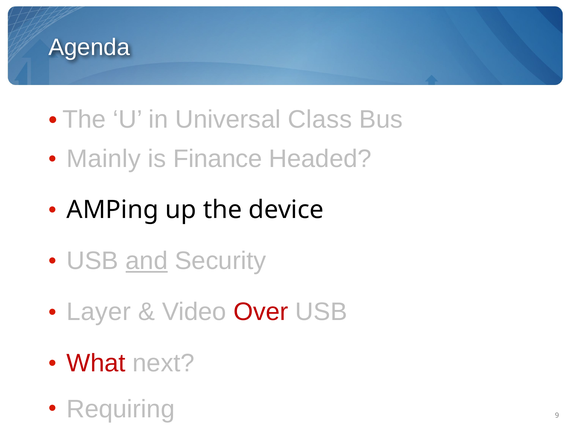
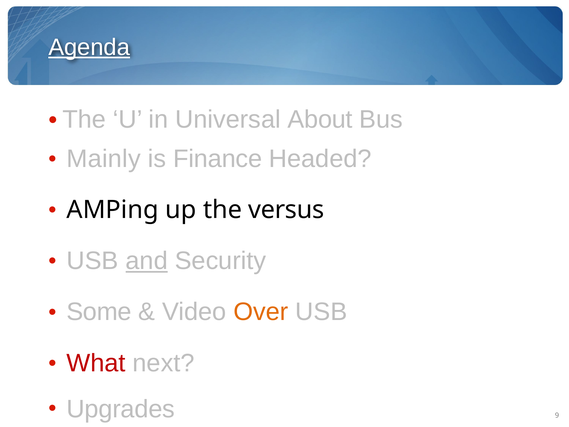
Agenda underline: none -> present (89, 47)
Class: Class -> About (320, 119)
device: device -> versus (286, 210)
Layer: Layer -> Some (99, 312)
Over colour: red -> orange (261, 312)
Requiring: Requiring -> Upgrades (121, 409)
